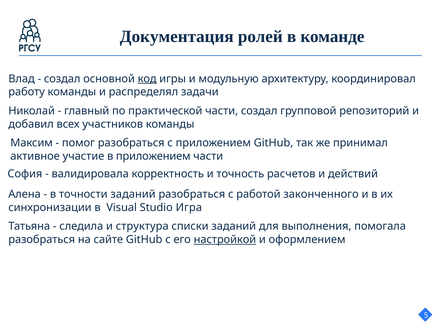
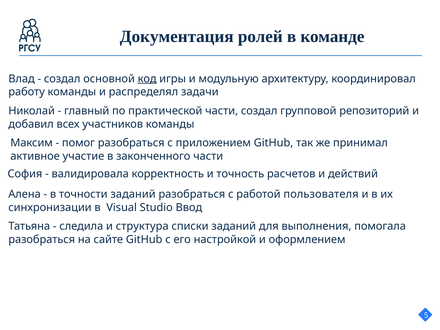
в приложением: приложением -> законченного (153, 156)
законченного: законченного -> пользователя (321, 194)
Игра: Игра -> Ввод (189, 207)
настройкой underline: present -> none (225, 240)
